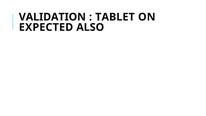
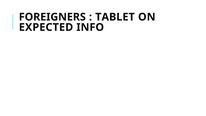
VALIDATION: VALIDATION -> FOREIGNERS (52, 17)
ALSO: ALSO -> INFO (90, 27)
